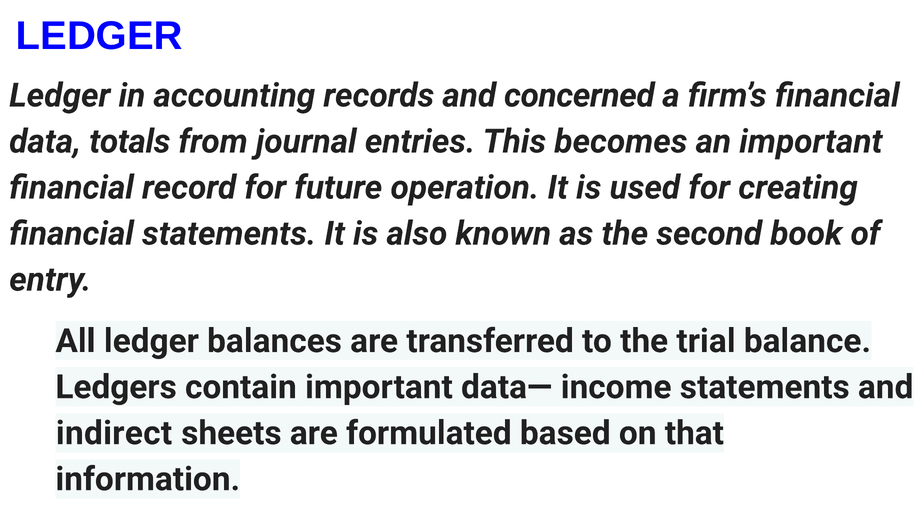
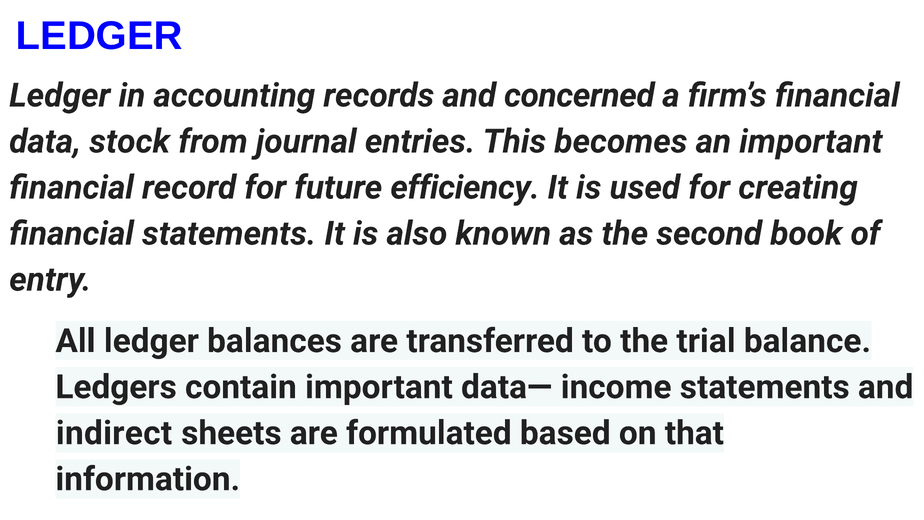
totals: totals -> stock (130, 141)
operation: operation -> efficiency (465, 188)
